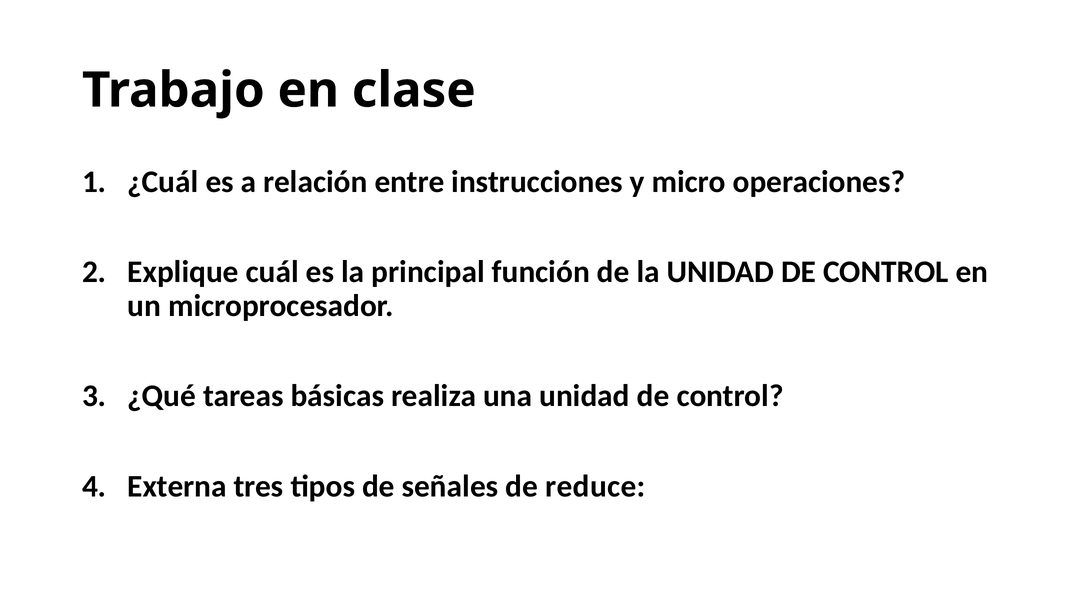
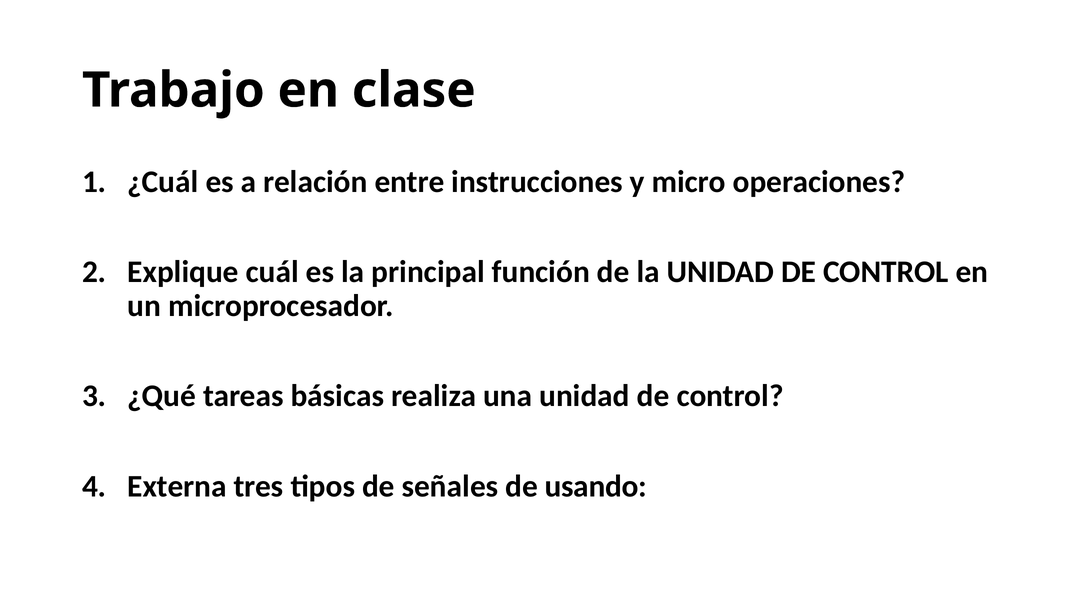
reduce: reduce -> usando (596, 487)
